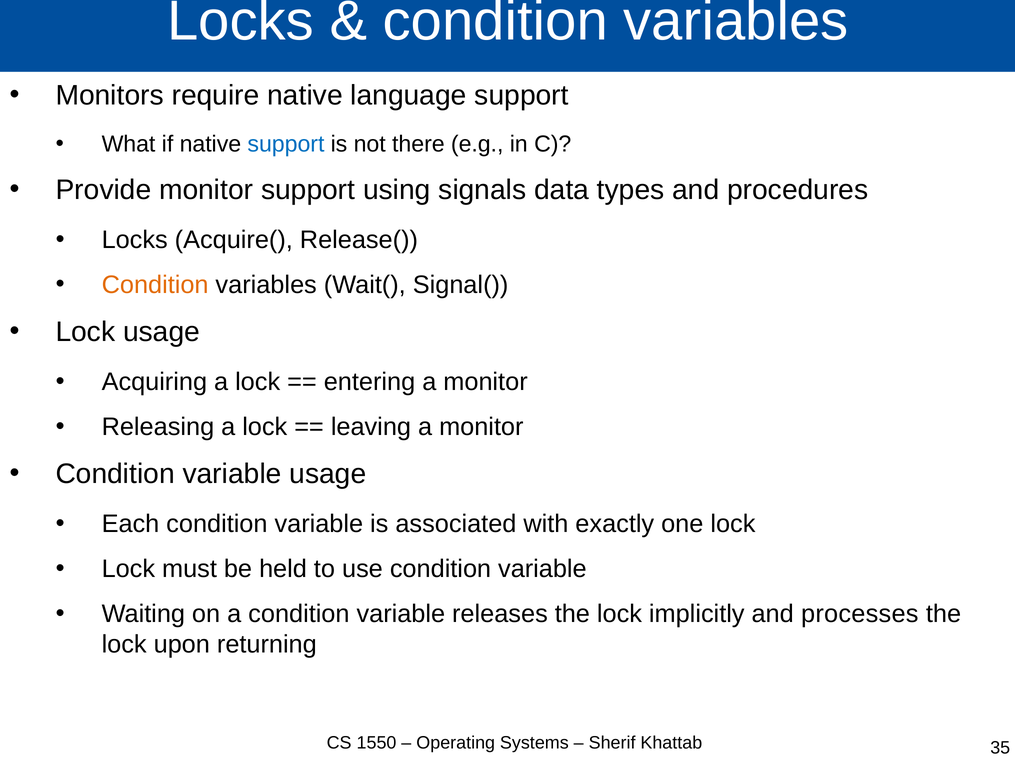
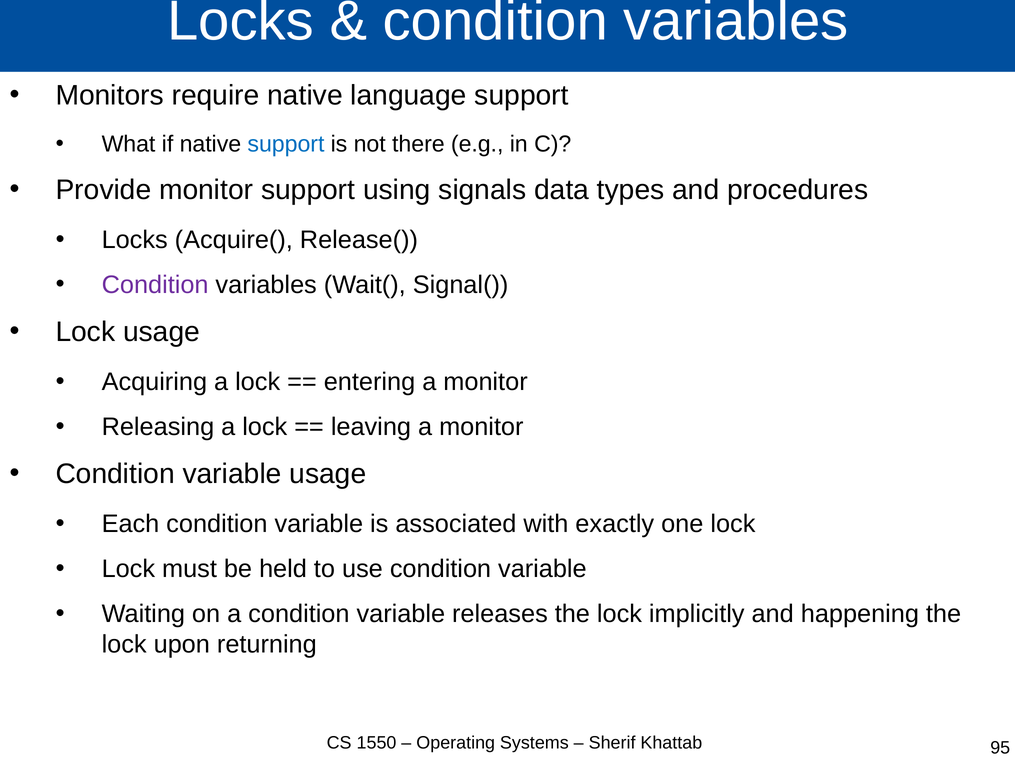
Condition colour: orange -> purple (155, 285)
processes: processes -> happening (860, 614)
35: 35 -> 95 (1000, 748)
